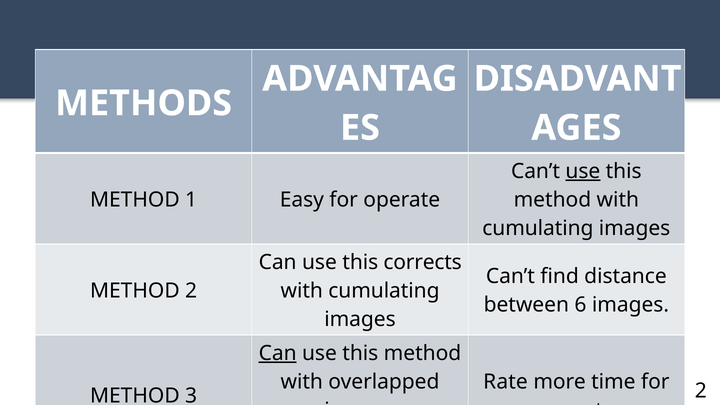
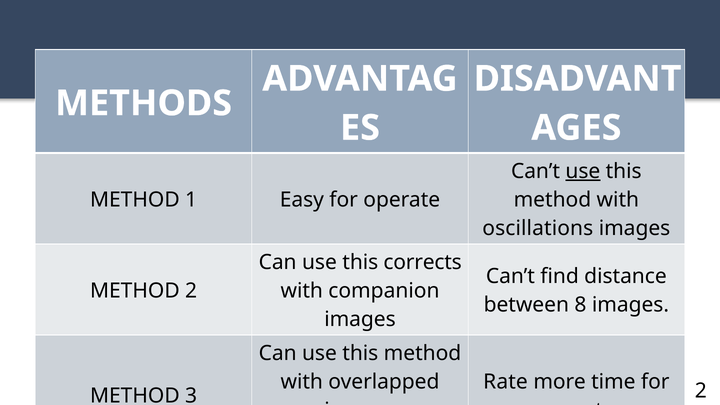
cumulating: cumulating -> oscillations (538, 228)
cumulating: cumulating -> companion (384, 291)
6: 6 -> 8 (580, 305)
Can underline: present -> none (278, 353)
